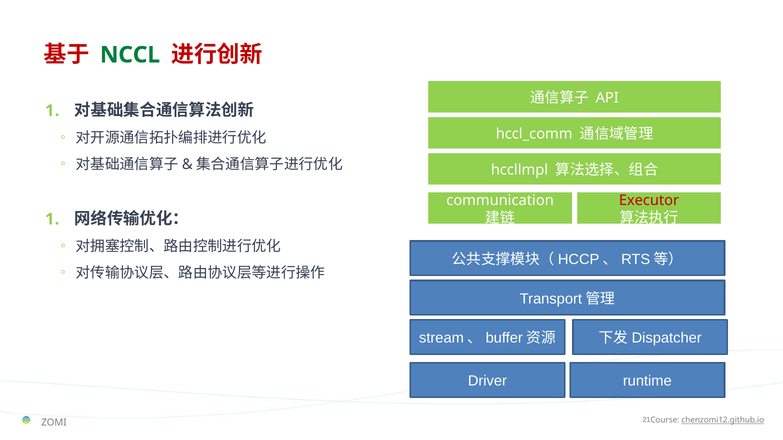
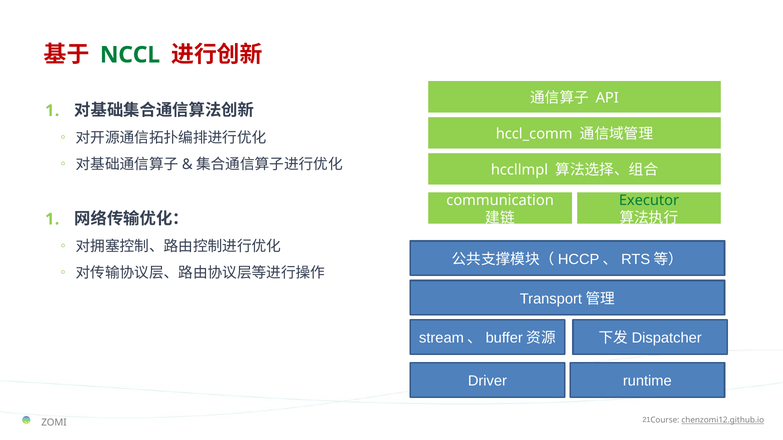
Executor colour: red -> green (649, 200)
